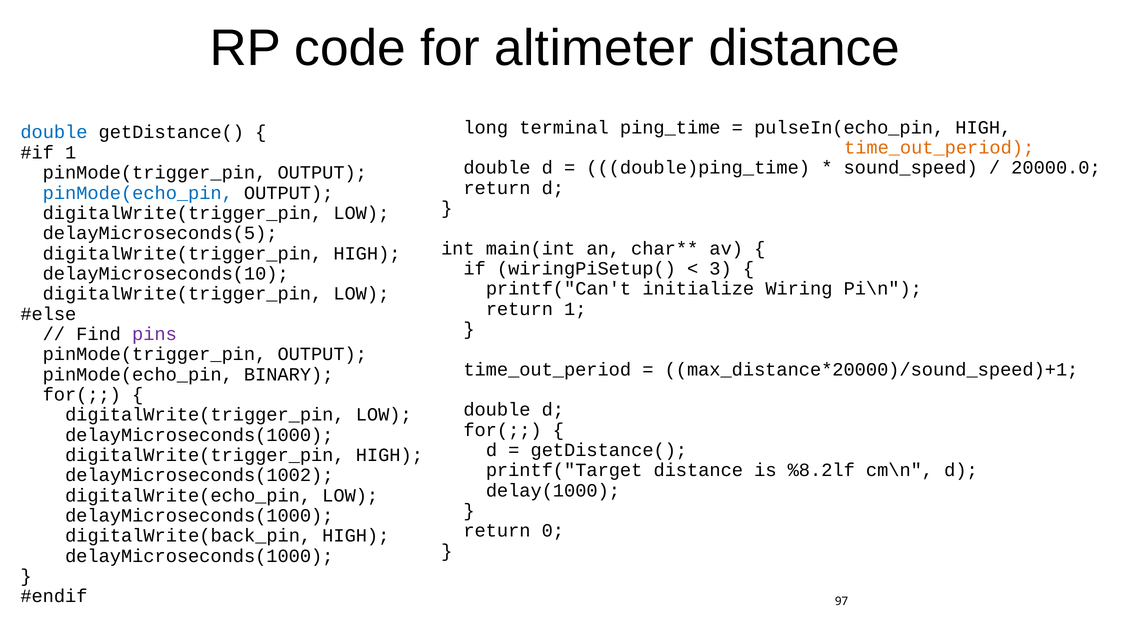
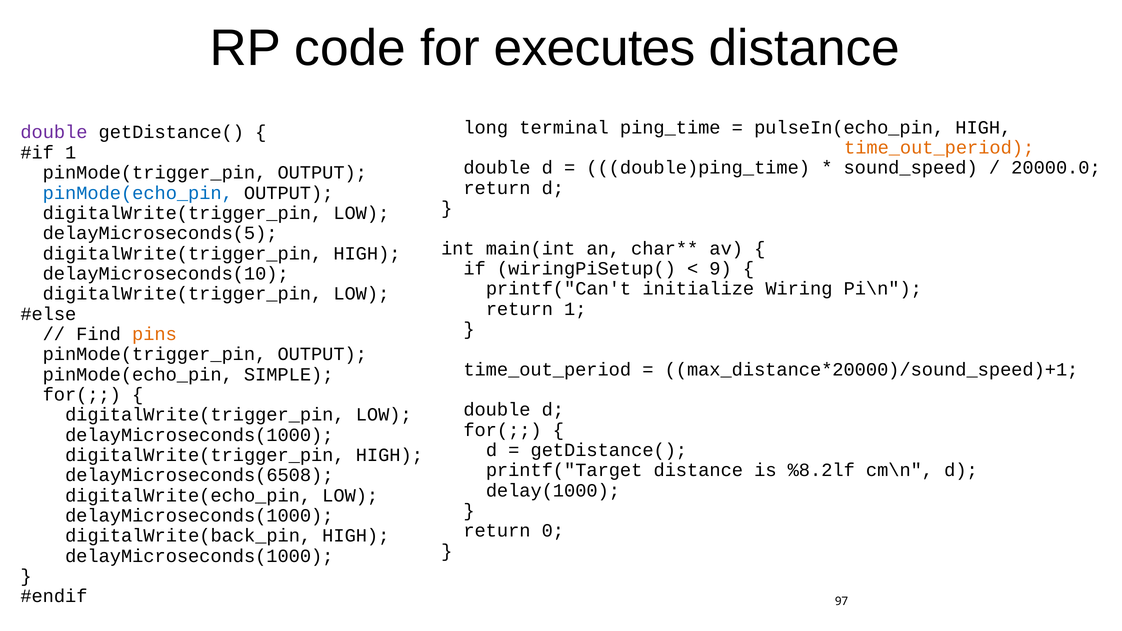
altimeter: altimeter -> executes (595, 48)
double colour: blue -> purple (54, 132)
3: 3 -> 9 (721, 269)
pins colour: purple -> orange (154, 334)
BINARY: BINARY -> SIMPLE (289, 374)
delayMicroseconds(1002: delayMicroseconds(1002 -> delayMicroseconds(6508 (199, 475)
